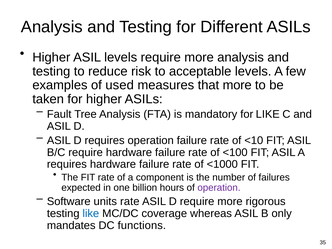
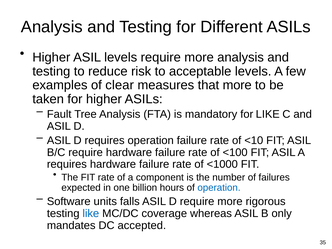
used: used -> clear (120, 85)
operation colour: purple -> blue (219, 188)
units rate: rate -> falls (130, 202)
functions: functions -> accepted (142, 225)
